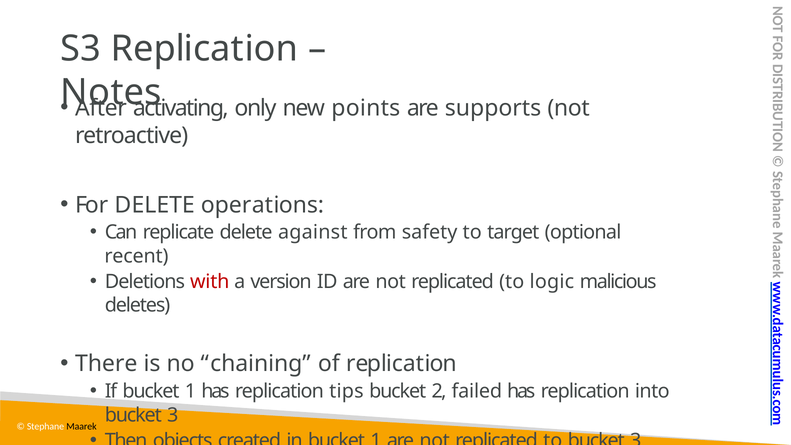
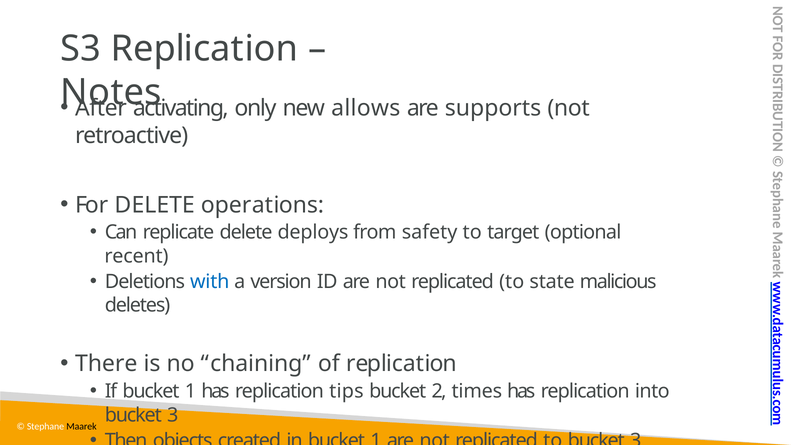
points: points -> allows (366, 108)
against: against -> deploys (313, 232)
with colour: red -> blue (210, 282)
logic: logic -> state (552, 282)
failed: failed -> times (477, 391)
